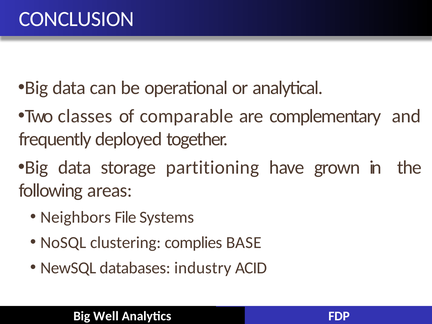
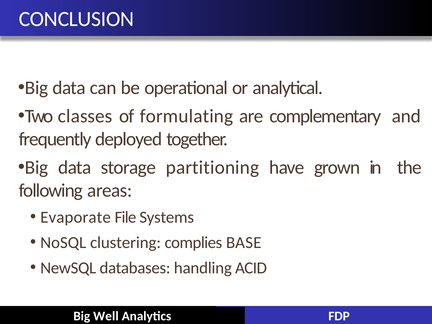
comparable: comparable -> formulating (186, 116)
Neighbors: Neighbors -> Evaporate (76, 217)
industry: industry -> handling (203, 268)
